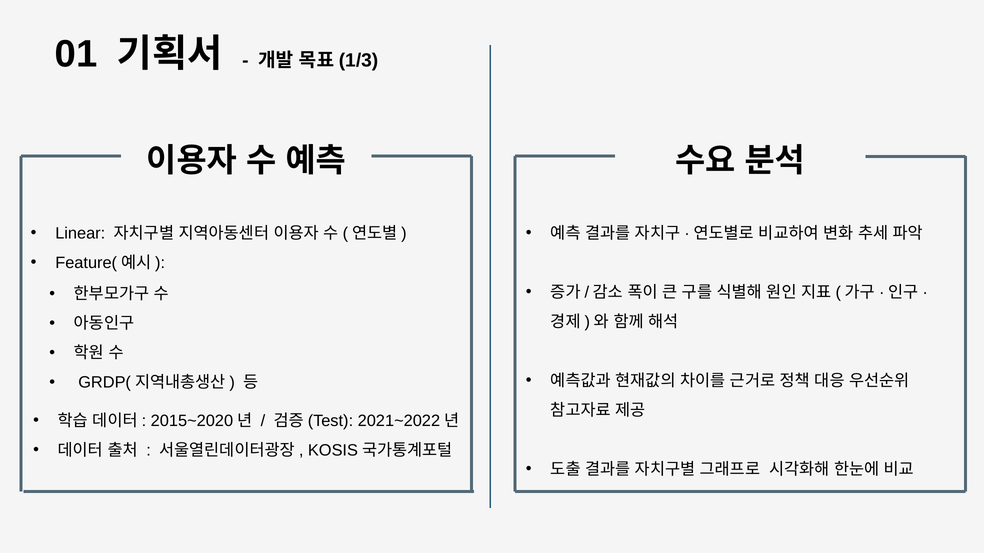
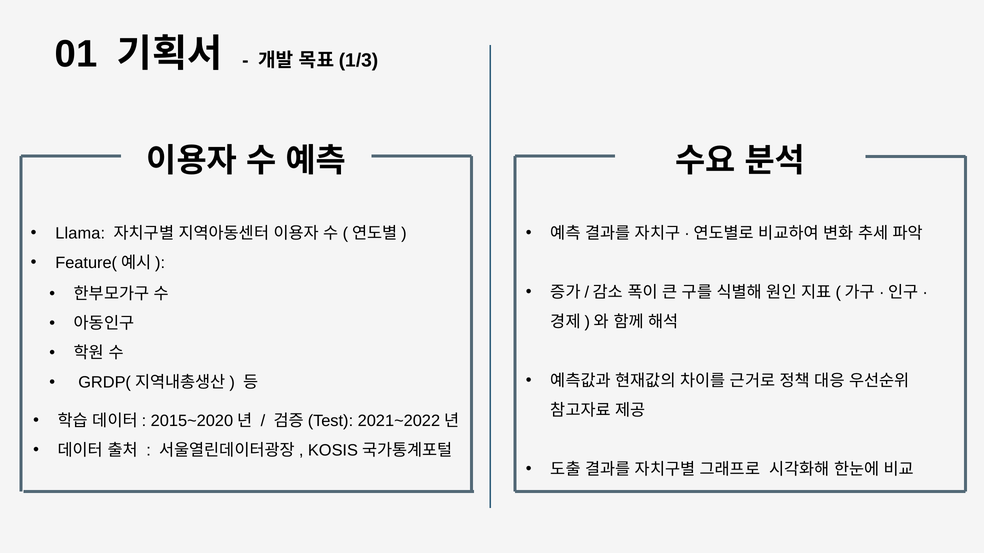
Linear: Linear -> Llama (80, 234)
